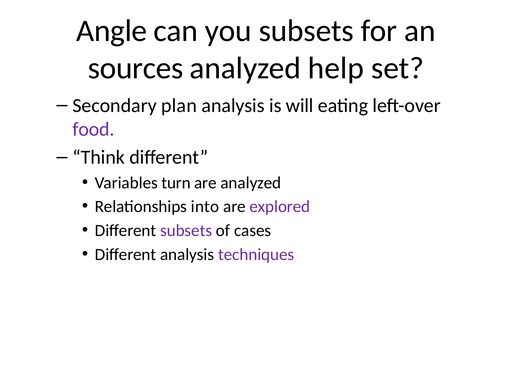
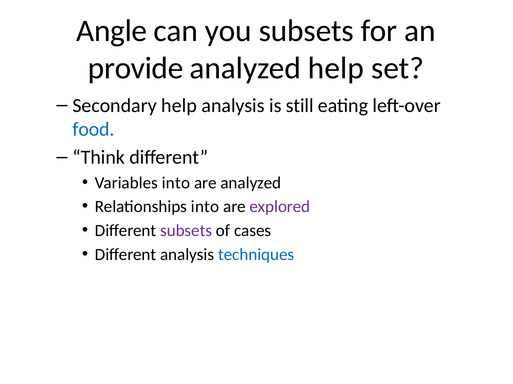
sources: sources -> provide (136, 68)
Secondary plan: plan -> help (179, 106)
will: will -> still (300, 106)
food colour: purple -> blue (94, 130)
Variables turn: turn -> into (176, 183)
techniques colour: purple -> blue (256, 255)
